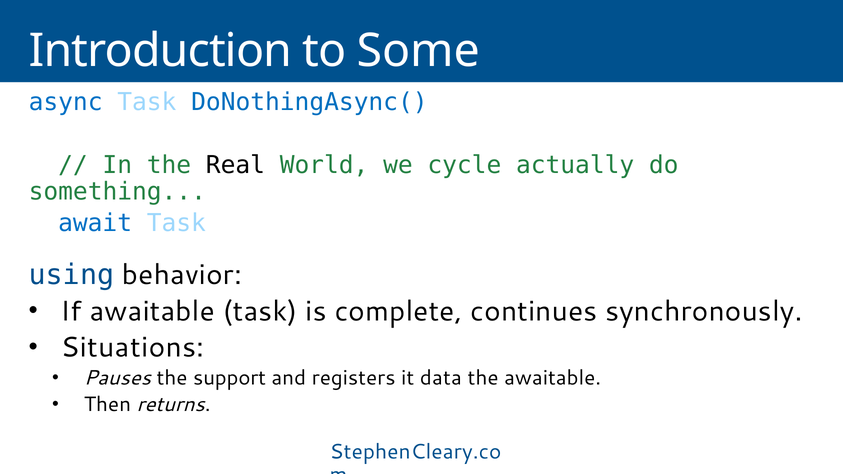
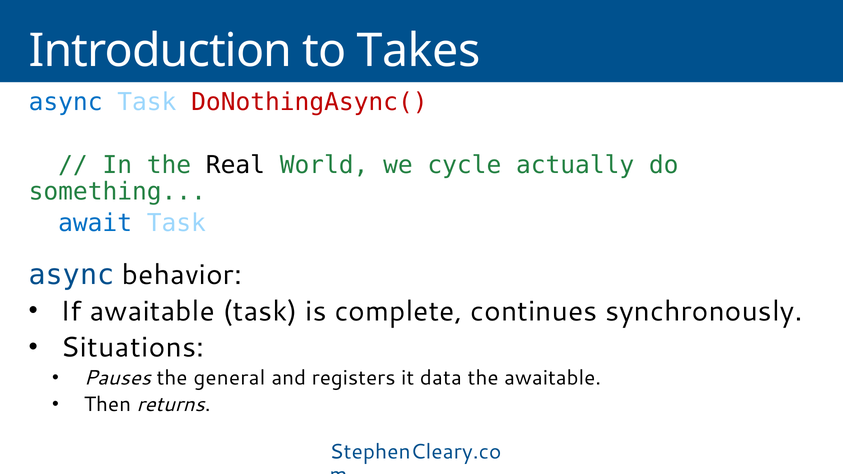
Some: Some -> Takes (419, 51)
DoNothingAsync( colour: blue -> red (309, 102)
using: using -> async (71, 275)
support: support -> general (229, 378)
